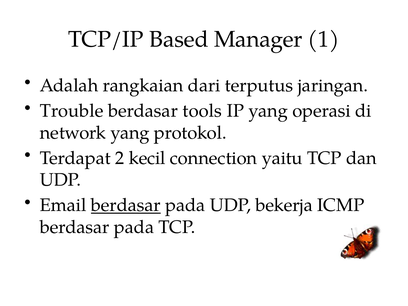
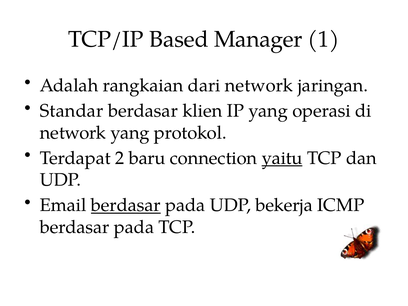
dari terputus: terputus -> network (259, 86)
Trouble: Trouble -> Standar (72, 111)
tools: tools -> klien (202, 111)
kecil: kecil -> baru (147, 158)
yaitu underline: none -> present (282, 158)
